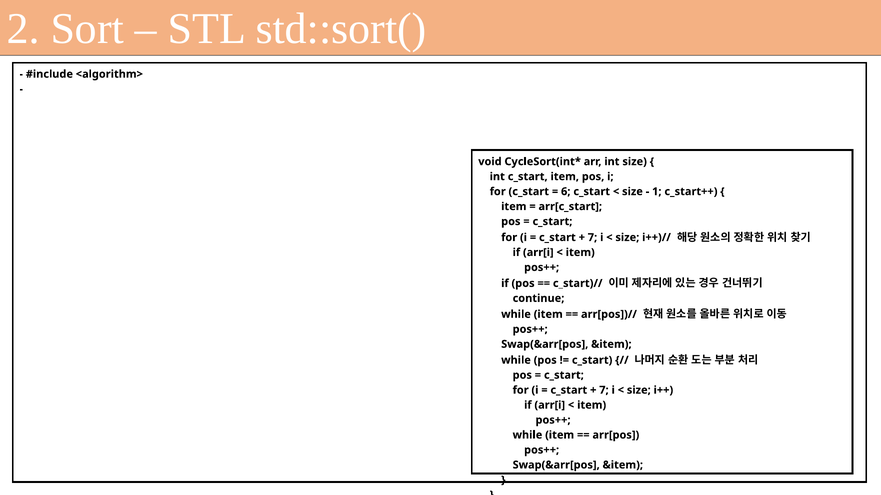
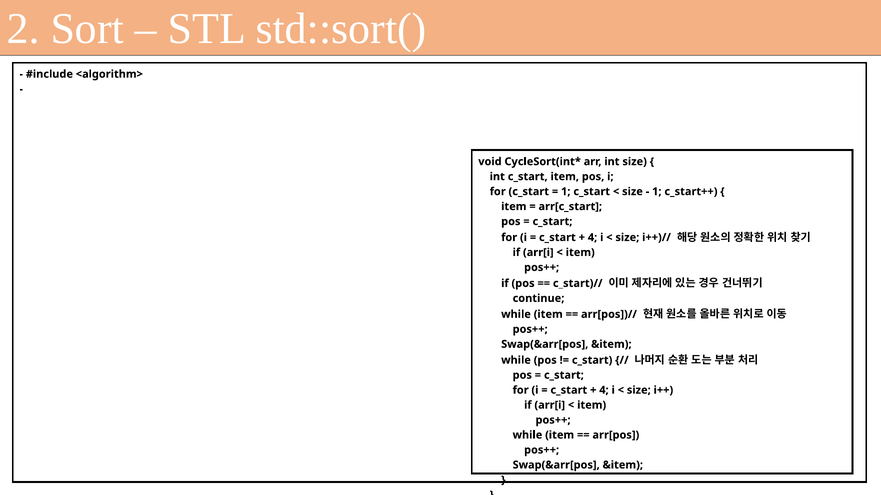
6: 6 -> 1 (566, 192)
7: 7 -> 4 (592, 238)
7: 7 -> 4 (604, 390)
